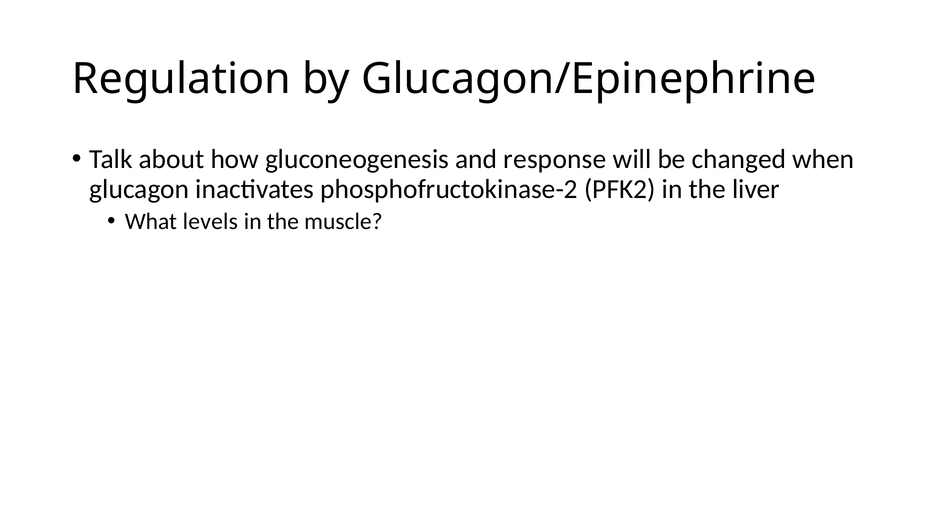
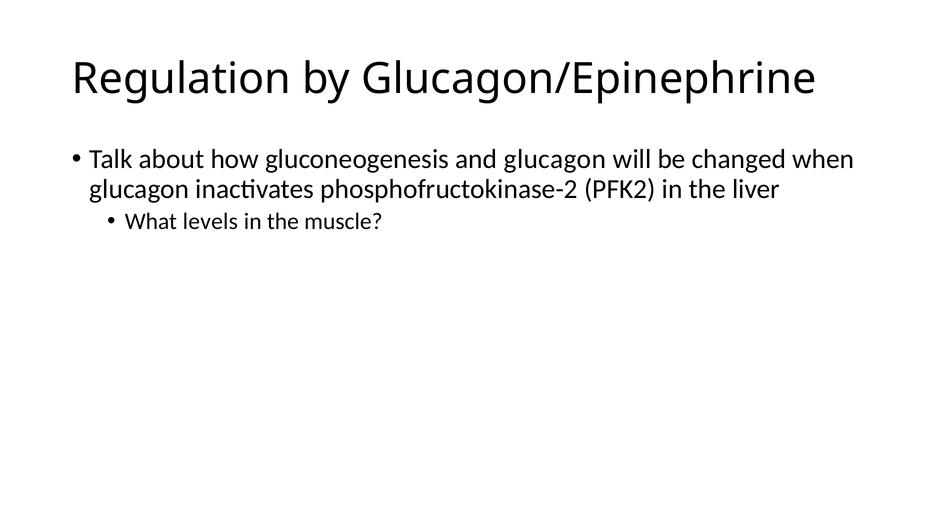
and response: response -> glucagon (555, 159)
